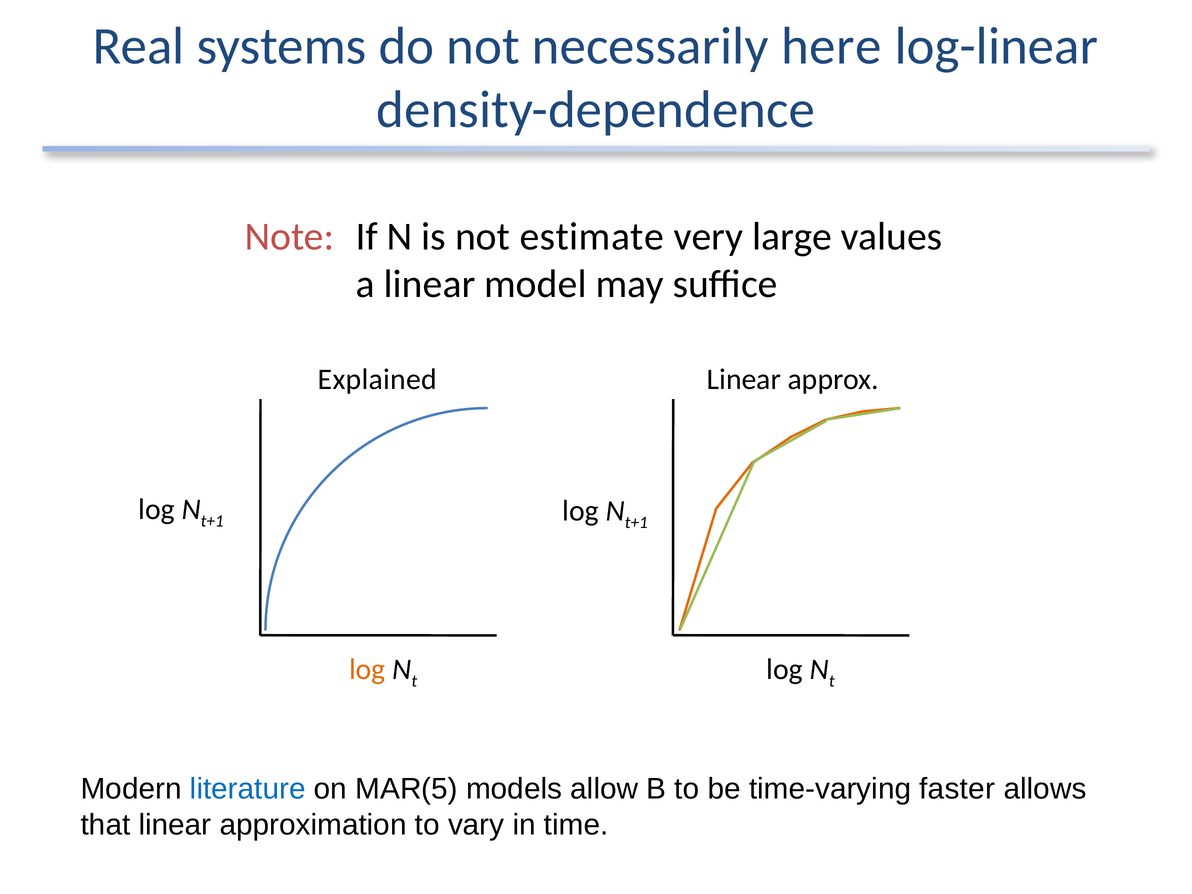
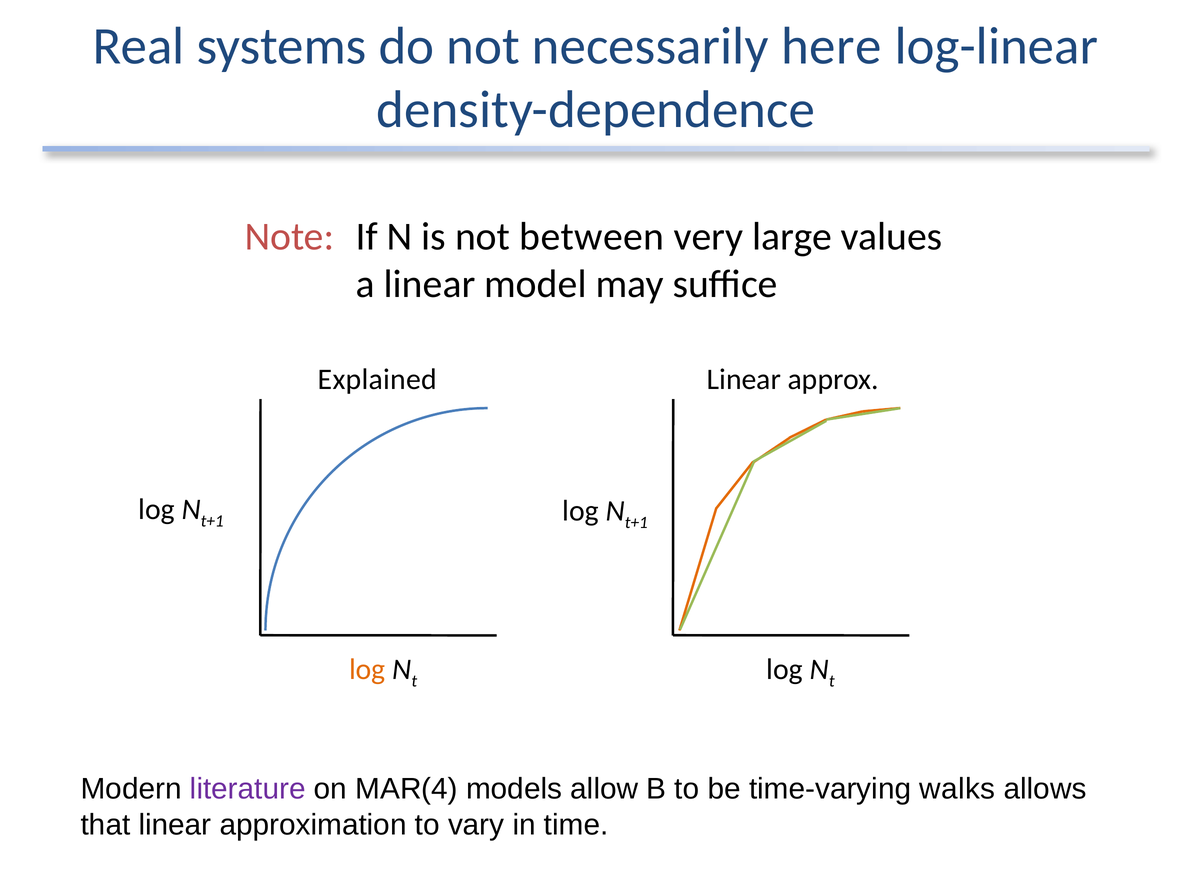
estimate: estimate -> between (592, 236)
literature colour: blue -> purple (248, 789)
MAR(5: MAR(5 -> MAR(4 (407, 789)
faster: faster -> walks (957, 789)
